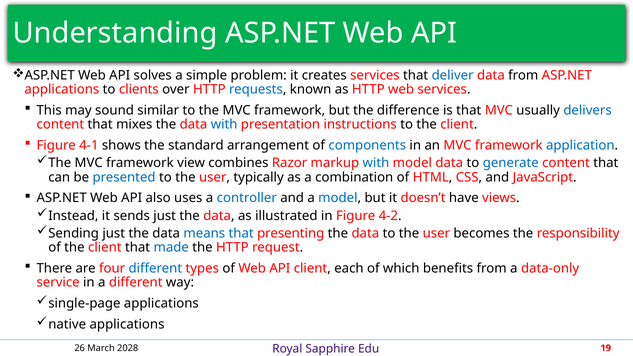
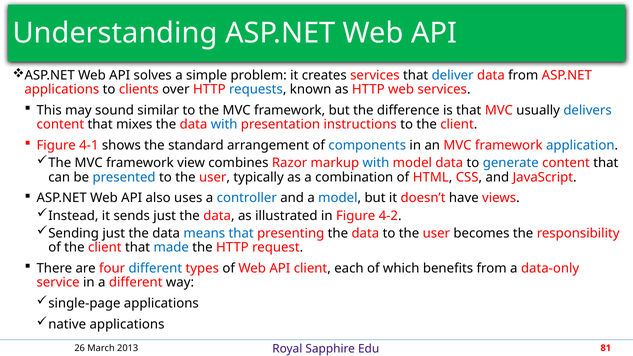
2028: 2028 -> 2013 (128, 348)
19: 19 -> 81 (606, 348)
